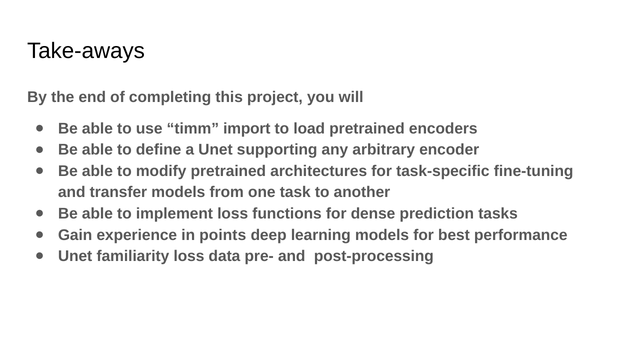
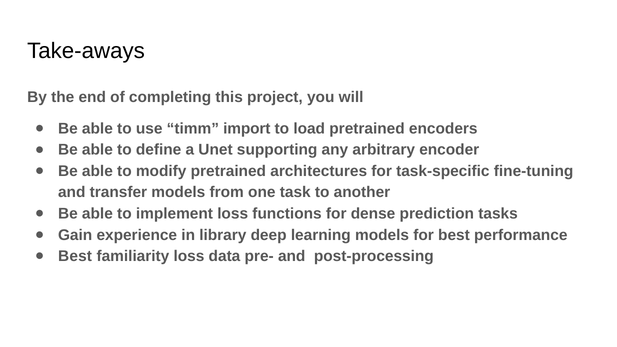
points: points -> library (223, 235)
Unet: Unet -> Best (75, 256)
